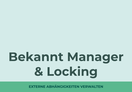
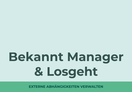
Locking: Locking -> Losgeht (72, 71)
